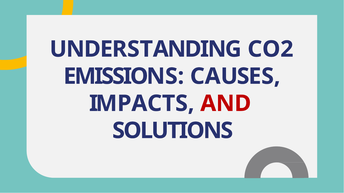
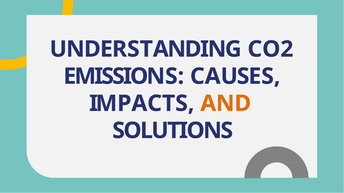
AND colour: red -> orange (226, 104)
